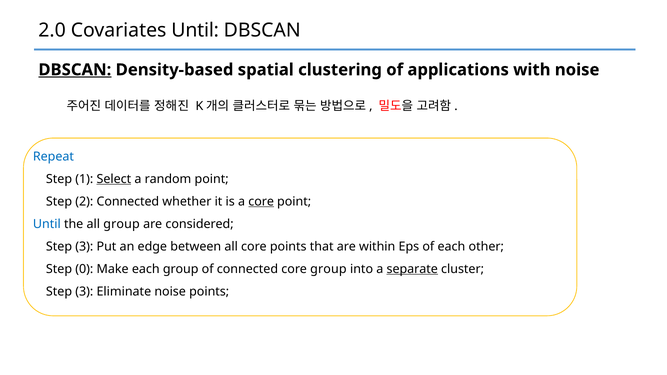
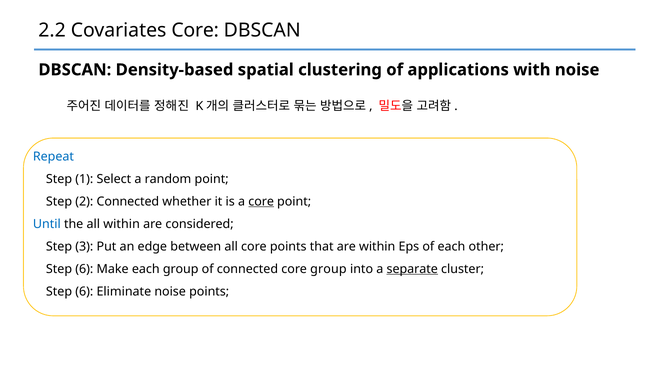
2.0: 2.0 -> 2.2 (52, 30)
Covariates Until: Until -> Core (195, 30)
DBSCAN underline: present -> none (75, 70)
Select underline: present -> none (114, 179)
all group: group -> within (122, 224)
0: 0 -> 6 (84, 269)
3: 3 -> 6 (84, 292)
